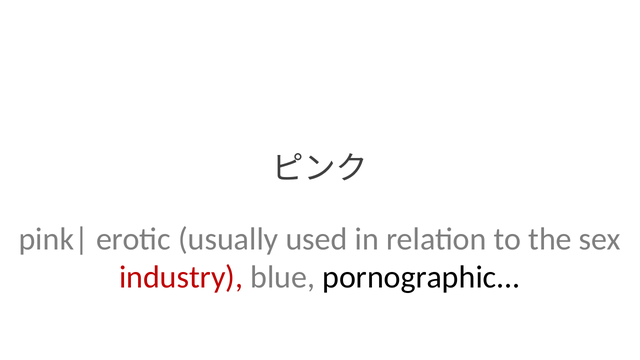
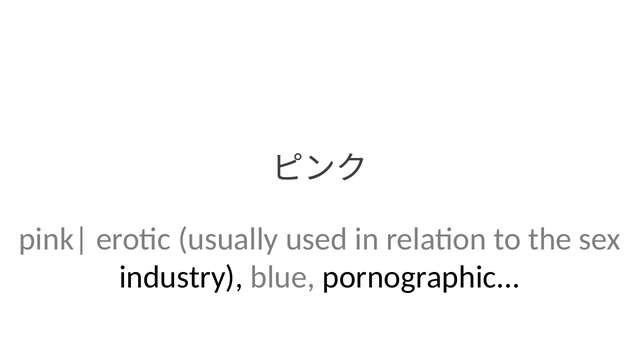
industry colour: red -> black (181, 277)
